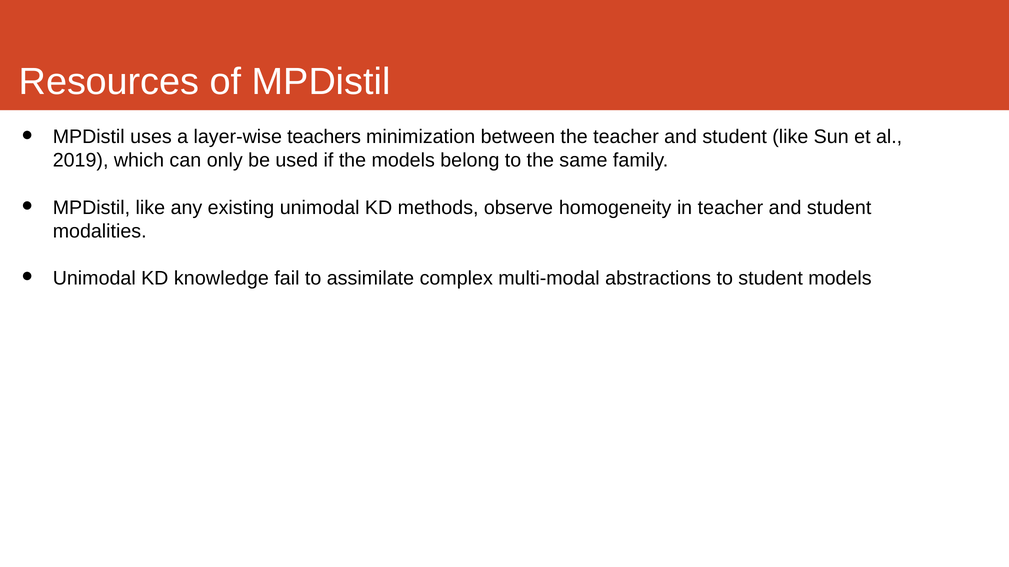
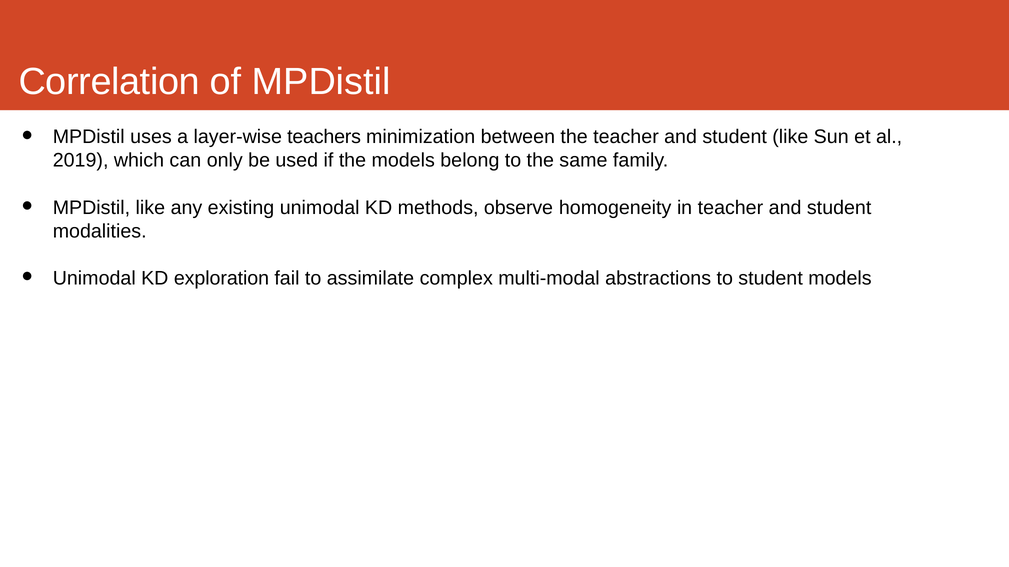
Resources: Resources -> Correlation (109, 82)
knowledge: knowledge -> exploration (221, 278)
